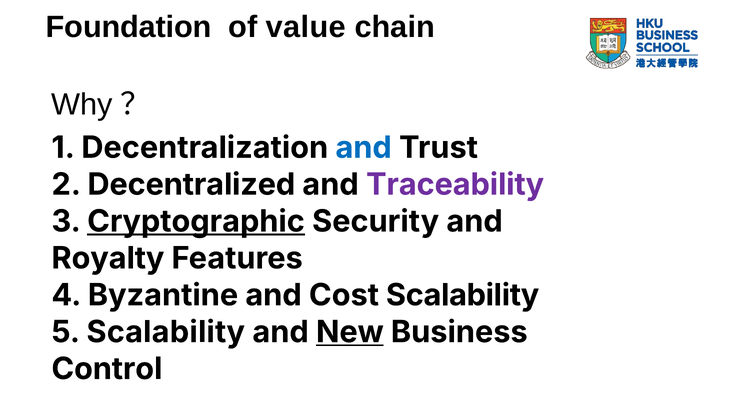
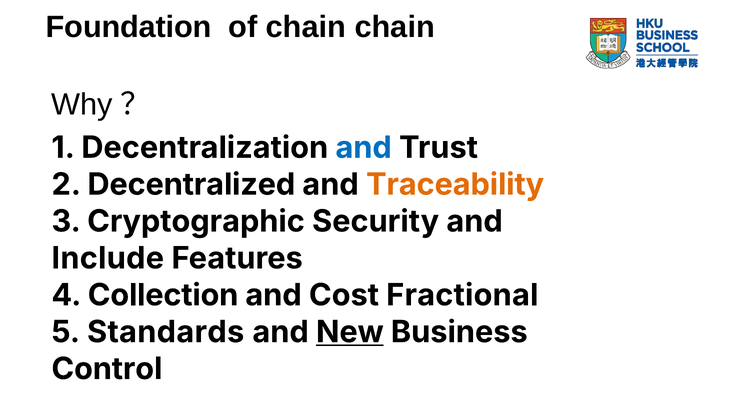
of value: value -> chain (306, 27)
Traceability colour: purple -> orange (455, 185)
Cryptographic underline: present -> none (196, 221)
Royalty: Royalty -> Include (108, 258)
Byzantine: Byzantine -> Collection (163, 295)
Cost Scalability: Scalability -> Fractional (462, 295)
5 Scalability: Scalability -> Standards (166, 332)
